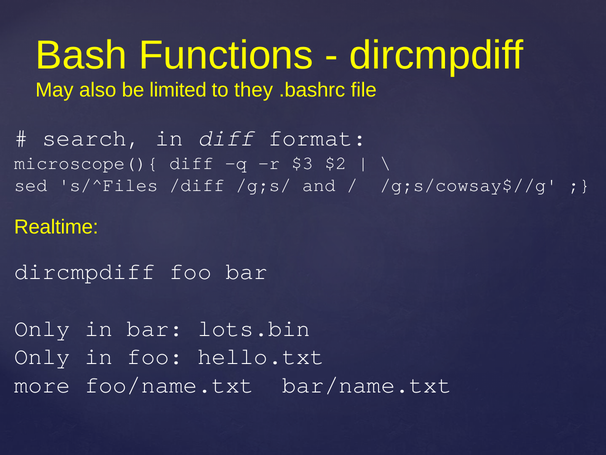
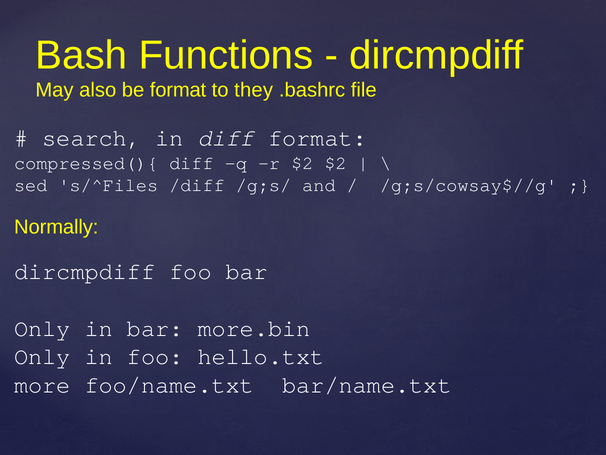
be limited: limited -> format (178, 90)
microscope(){: microscope(){ -> compressed(){ (86, 163)
r $3: $3 -> $2 (302, 163)
Realtime: Realtime -> Normally (56, 227)
lots.bin: lots.bin -> more.bin (254, 328)
